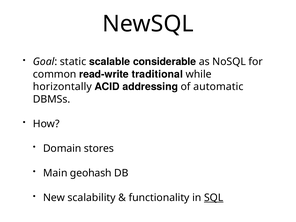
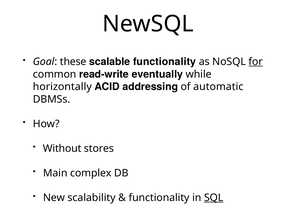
static: static -> these (73, 62)
scalable considerable: considerable -> functionality (164, 62)
for underline: none -> present (256, 62)
traditional: traditional -> eventually (157, 74)
Domain: Domain -> Without (62, 148)
geohash: geohash -> complex (91, 173)
